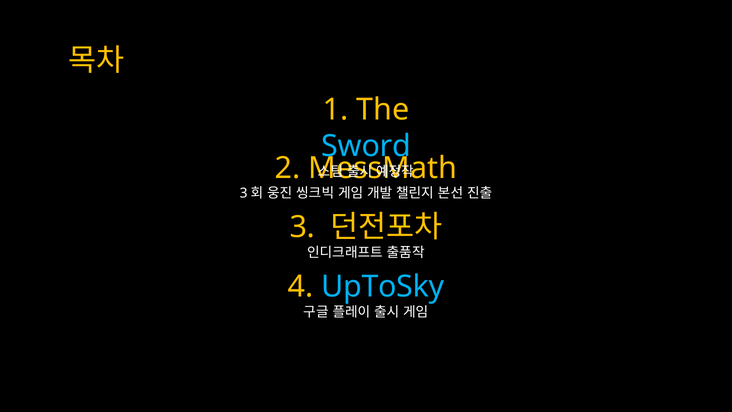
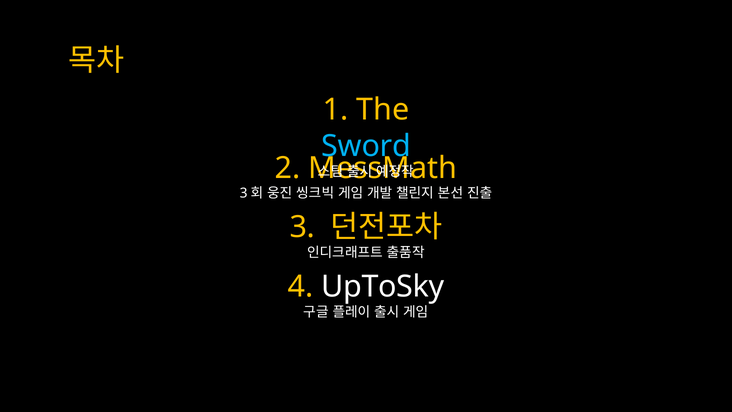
UpToSky colour: light blue -> white (383, 287)
